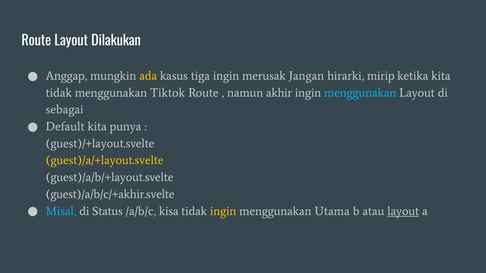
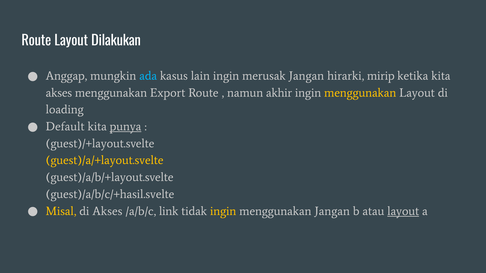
ada colour: yellow -> light blue (148, 76)
tiga: tiga -> lain (200, 76)
tidak: tidak -> akses (59, 93)
Tiktok: Tiktok -> Export (168, 93)
menggunakan colour: light blue -> yellow (360, 93)
sebagai: sebagai -> loading (65, 110)
punya underline: none -> present (126, 127)
guest)/a/b/c/+akhir.svelte: guest)/a/b/c/+akhir.svelte -> guest)/a/b/c/+hasil.svelte (110, 194)
Misal colour: light blue -> yellow (61, 211)
di Status: Status -> Akses (107, 211)
kisa: kisa -> link (169, 211)
menggunakan Utama: Utama -> Jangan (332, 211)
